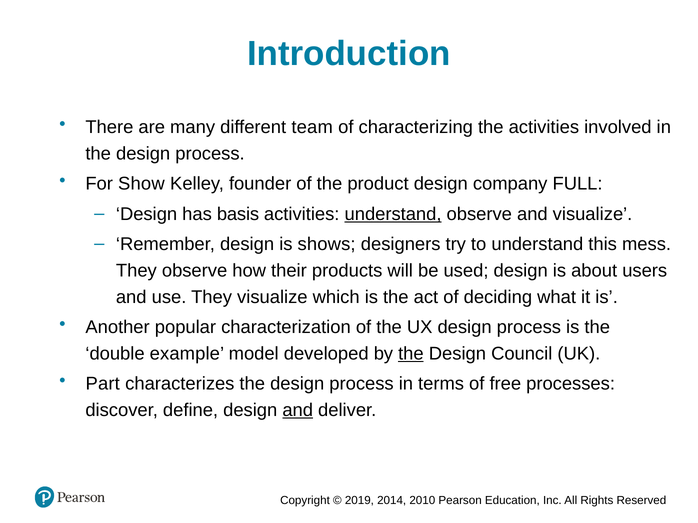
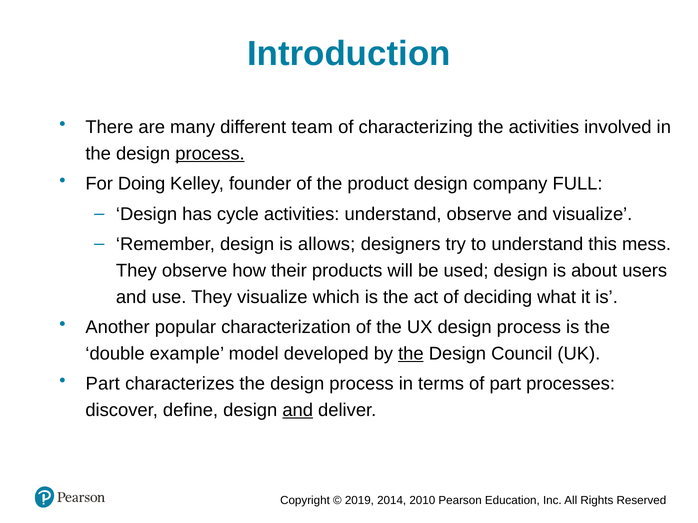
process underline: none -> present (210, 154)
Show: Show -> Doing (142, 184)
basis: basis -> cycle (238, 214)
understand underline: present -> none (393, 214)
shows: shows -> allows (327, 244)
of free: free -> part (505, 384)
